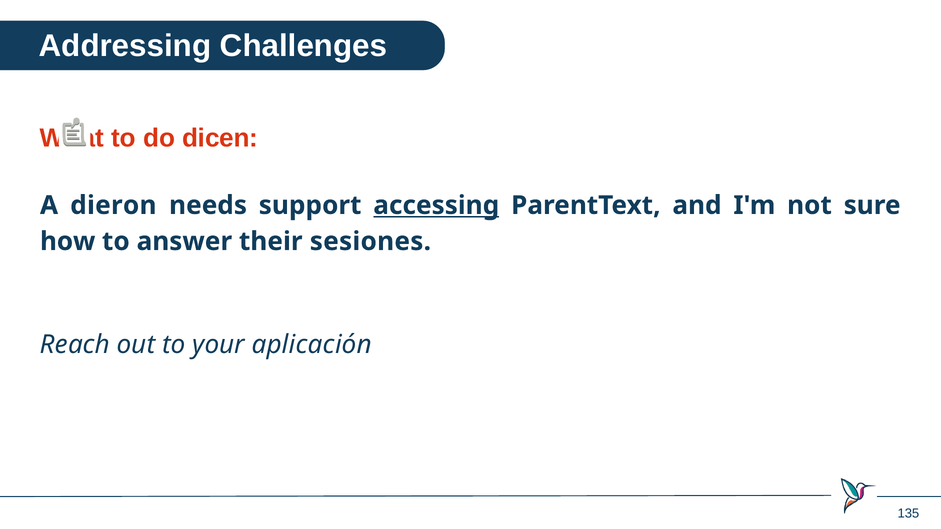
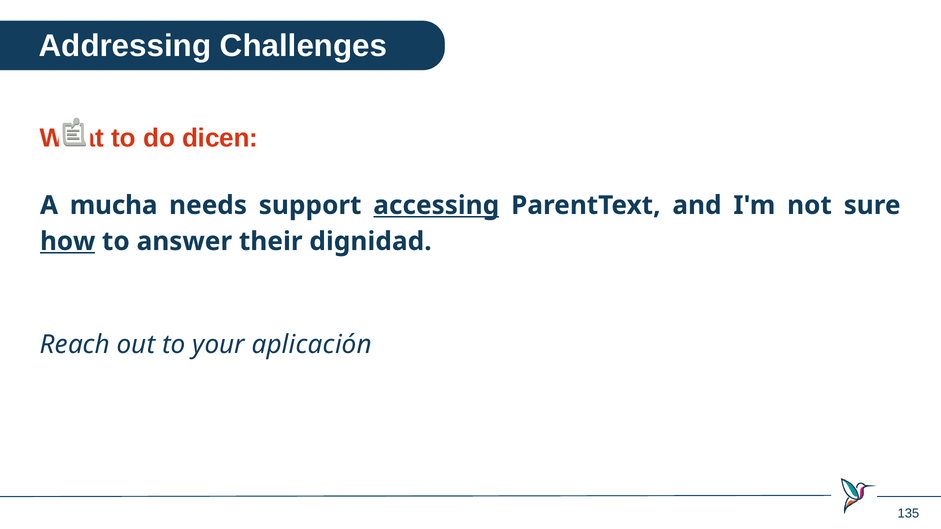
dieron: dieron -> mucha (114, 205)
how underline: none -> present (68, 242)
sesiones: sesiones -> dignidad (370, 242)
